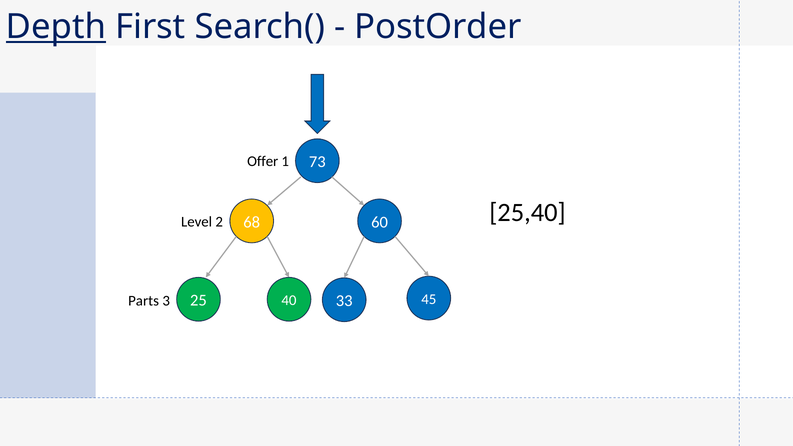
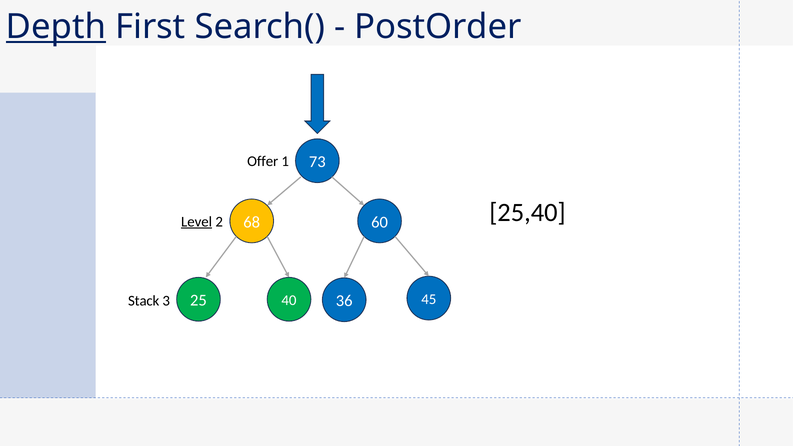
Level underline: none -> present (197, 222)
33: 33 -> 36 (344, 301)
Parts: Parts -> Stack (144, 301)
